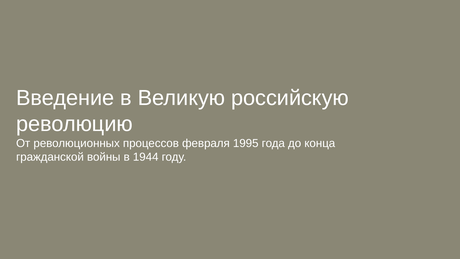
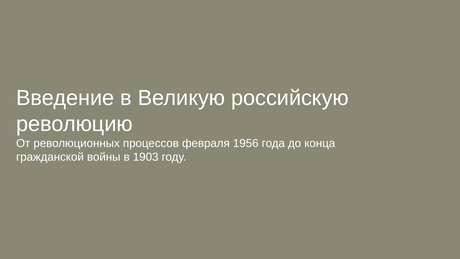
1995: 1995 -> 1956 (246, 143)
1944: 1944 -> 1903 (146, 157)
